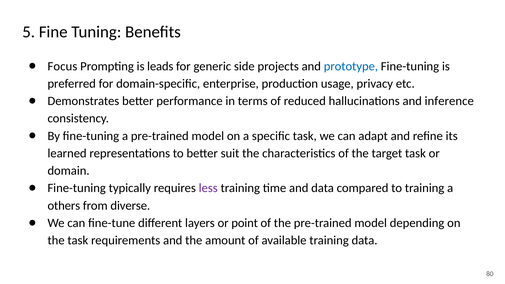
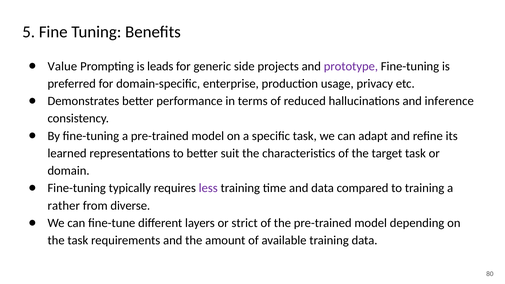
Focus: Focus -> Value (62, 66)
prototype colour: blue -> purple (351, 66)
others: others -> rather (64, 206)
point: point -> strict (245, 223)
